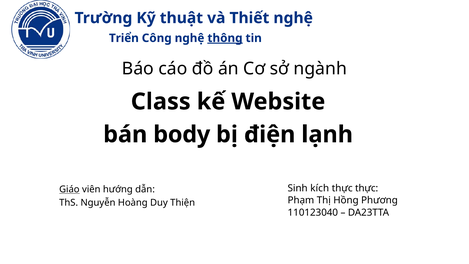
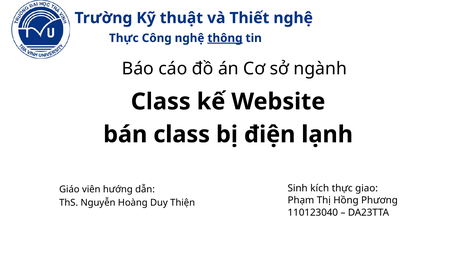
Triển: Triển -> Thực (124, 38)
bán body: body -> class (182, 134)
thực thực: thực -> giao (367, 188)
Giáo underline: present -> none (69, 189)
